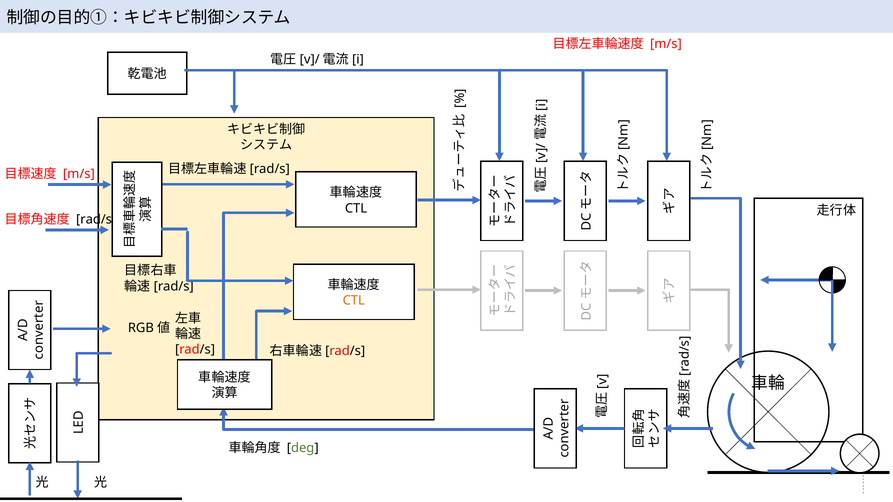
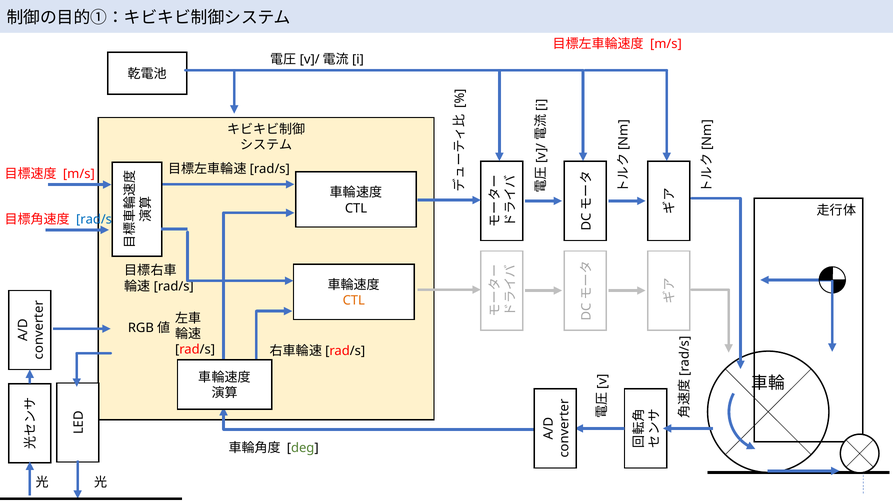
rad/s colour: black -> blue (96, 219)
